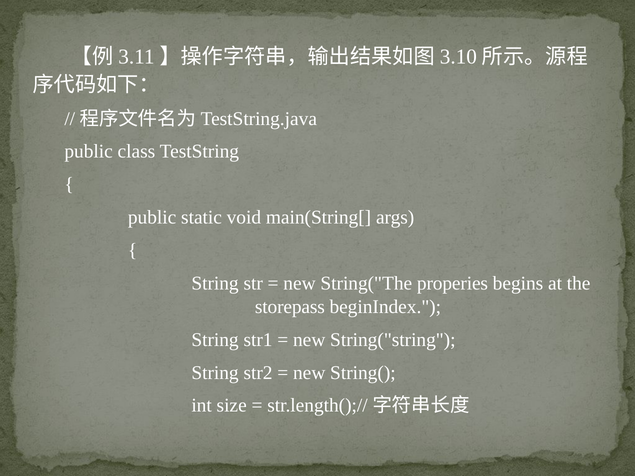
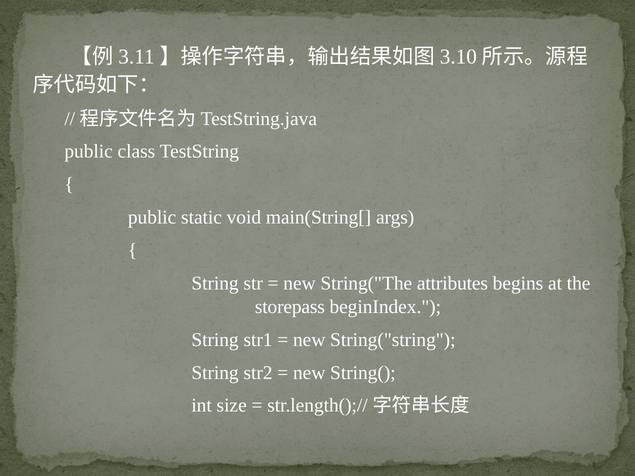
properies: properies -> attributes (452, 284)
